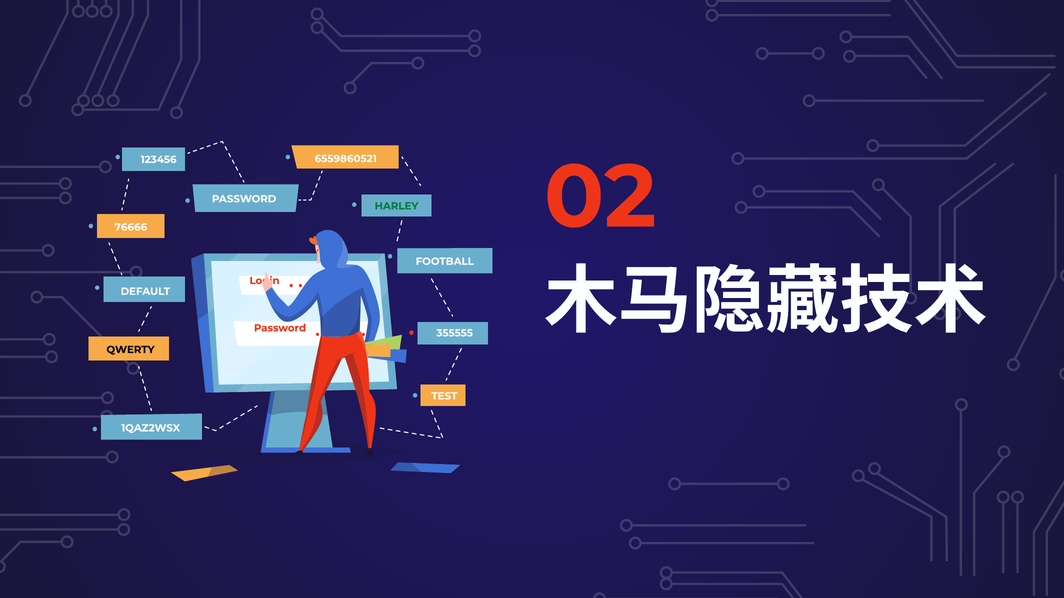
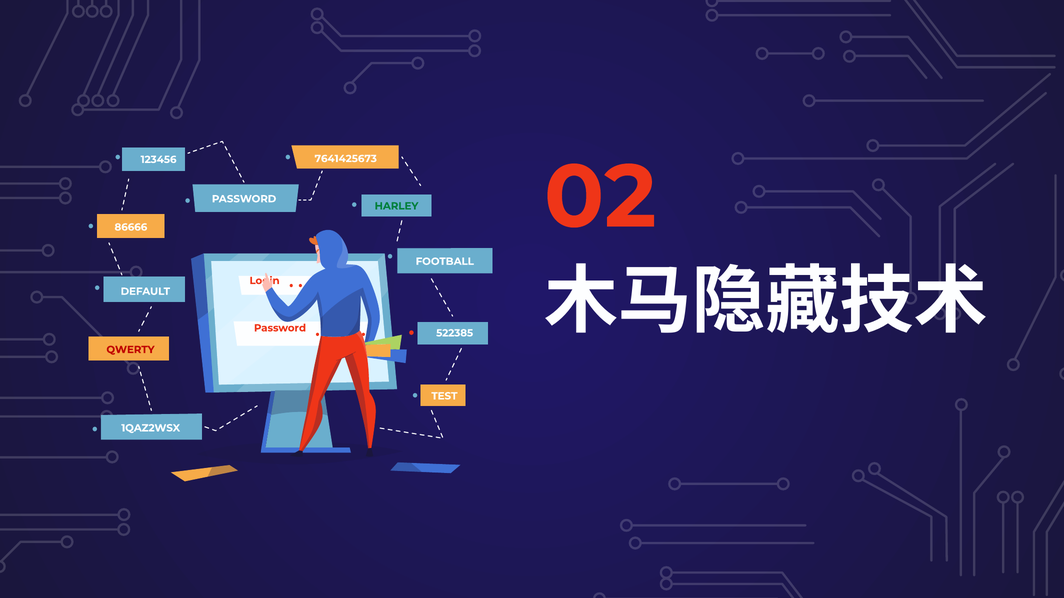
6559860521: 6559860521 -> 7641425673 (346, 159)
76666: 76666 -> 86666 (131, 227)
355555: 355555 -> 522385 (455, 333)
QWERTY colour: black -> red (130, 350)
